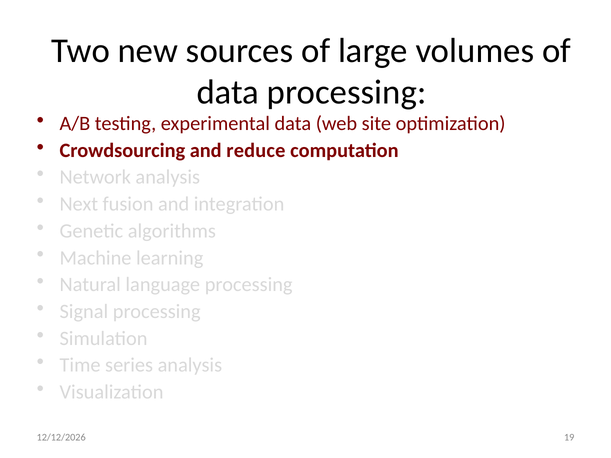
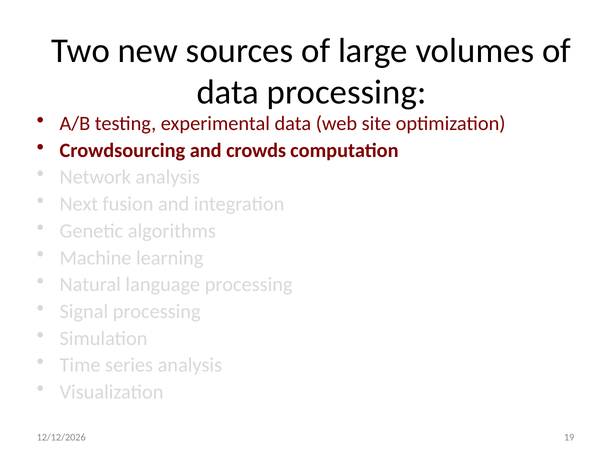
reduce: reduce -> crowds (256, 151)
